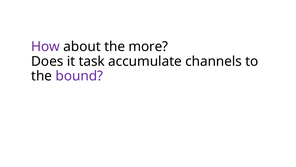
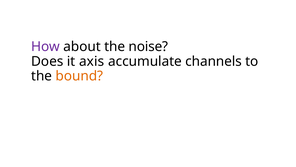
more: more -> noise (148, 47)
task: task -> axis (92, 61)
bound colour: purple -> orange (79, 76)
